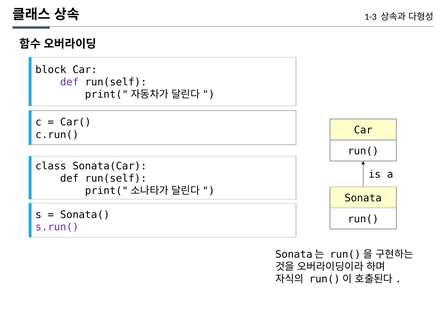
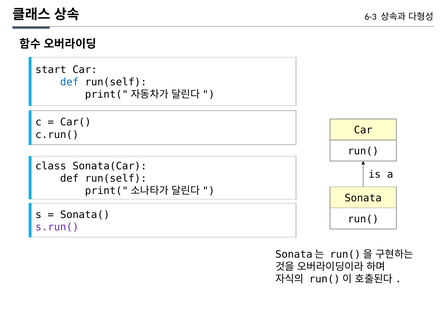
1-3: 1-3 -> 6-3 (371, 17)
block: block -> start (51, 70)
def colour: purple -> blue (69, 82)
